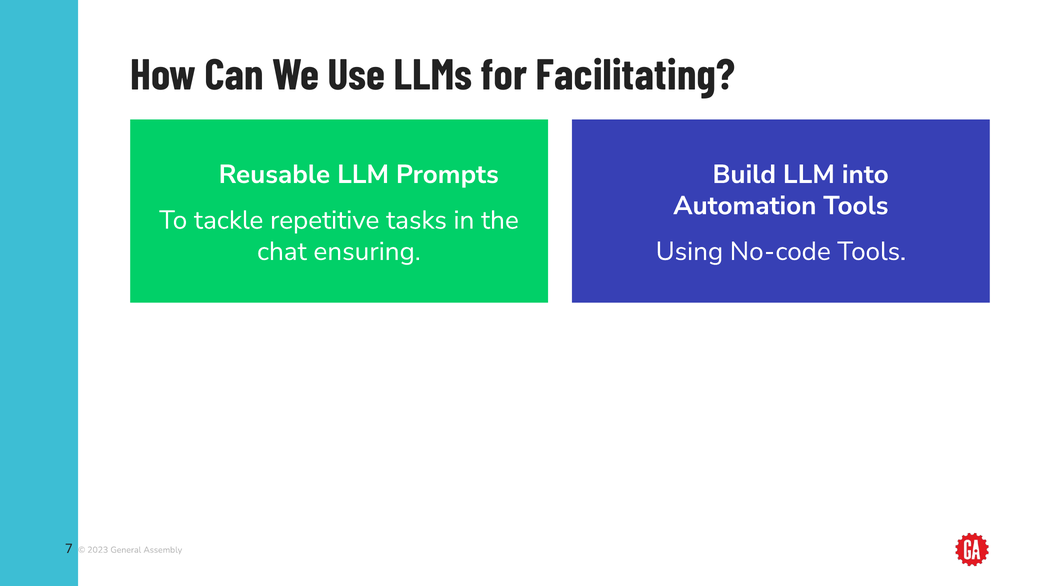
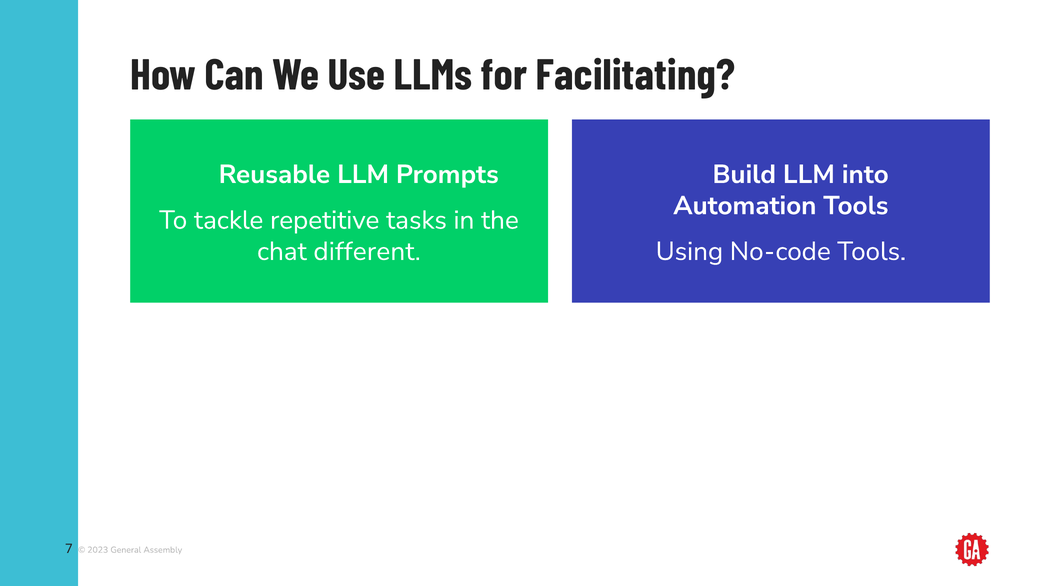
ensuring: ensuring -> different (367, 251)
